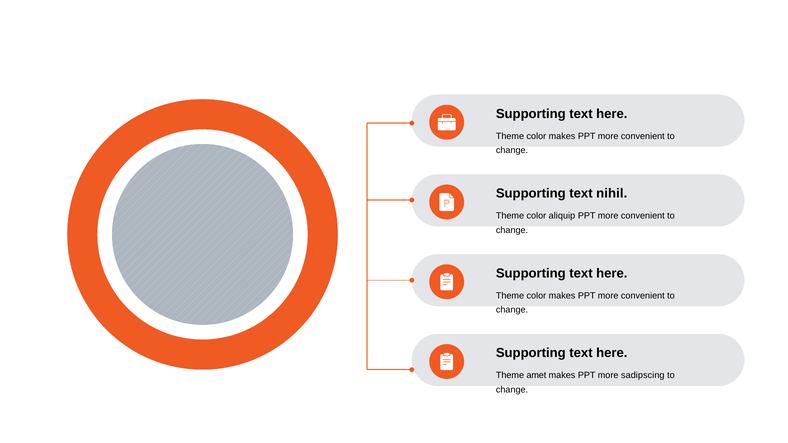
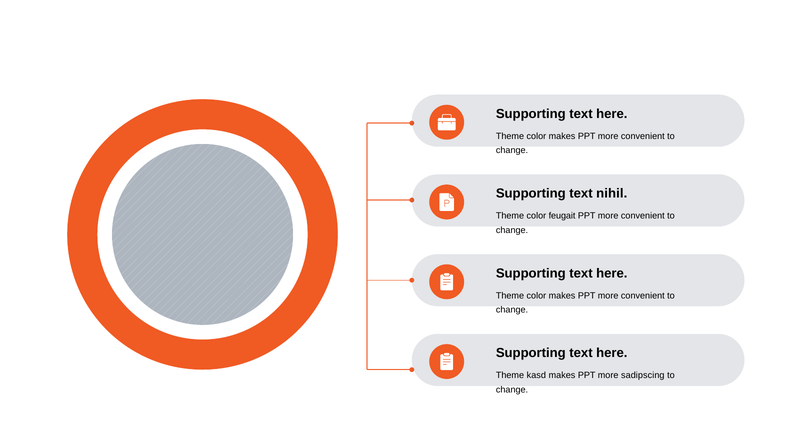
aliquip: aliquip -> feugait (562, 216)
amet: amet -> kasd (536, 376)
